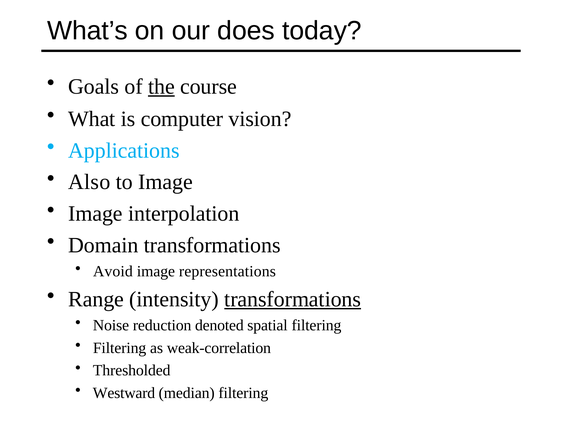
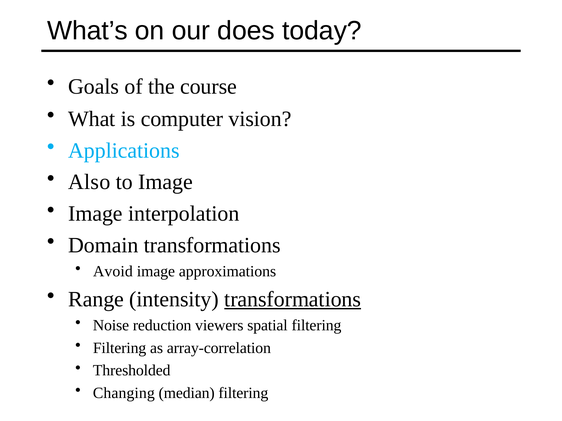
the underline: present -> none (161, 86)
representations: representations -> approximations (228, 271)
denoted: denoted -> viewers (219, 325)
weak-correlation: weak-correlation -> array-correlation (219, 348)
Westward: Westward -> Changing (124, 393)
